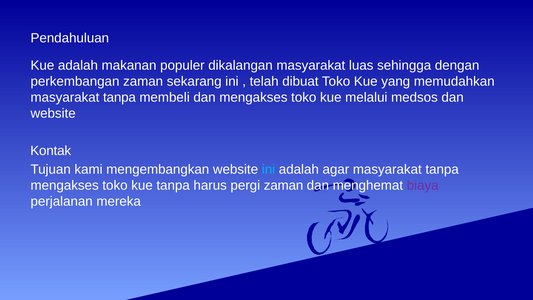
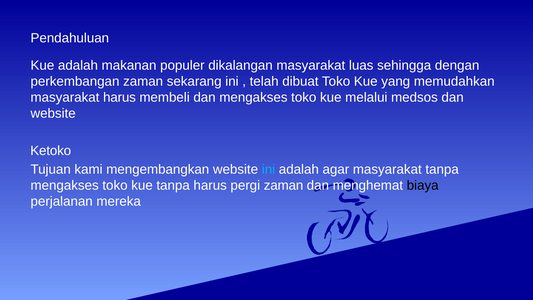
tanpa: tanpa -> harus (119, 97)
Kontak: Kontak -> Ketoko (51, 151)
biaya colour: purple -> black (423, 185)
